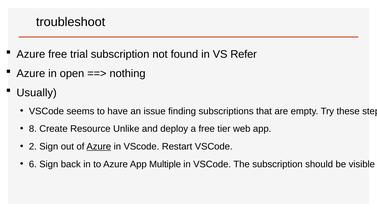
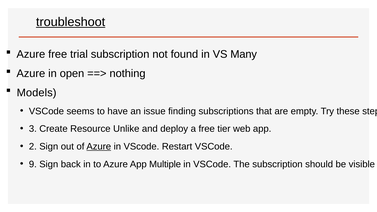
troubleshoot underline: none -> present (71, 22)
Refer: Refer -> Many (244, 54)
Usually: Usually -> Models (37, 93)
8: 8 -> 3 (33, 129)
6: 6 -> 9 (33, 164)
